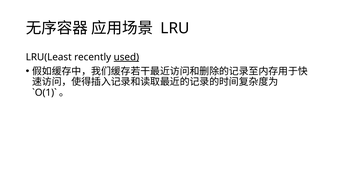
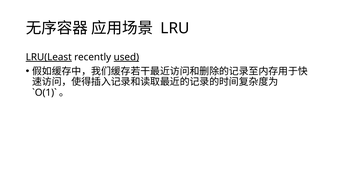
LRU(Least underline: none -> present (49, 57)
